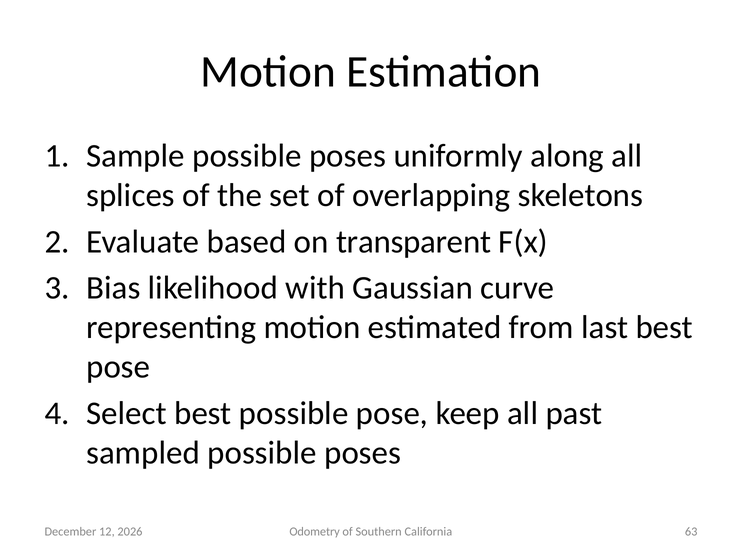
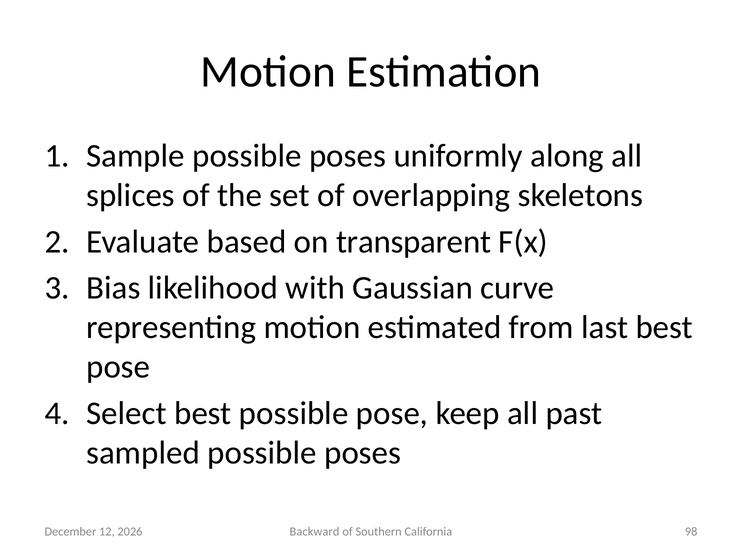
Odometry: Odometry -> Backward (314, 531)
63: 63 -> 98 (691, 531)
